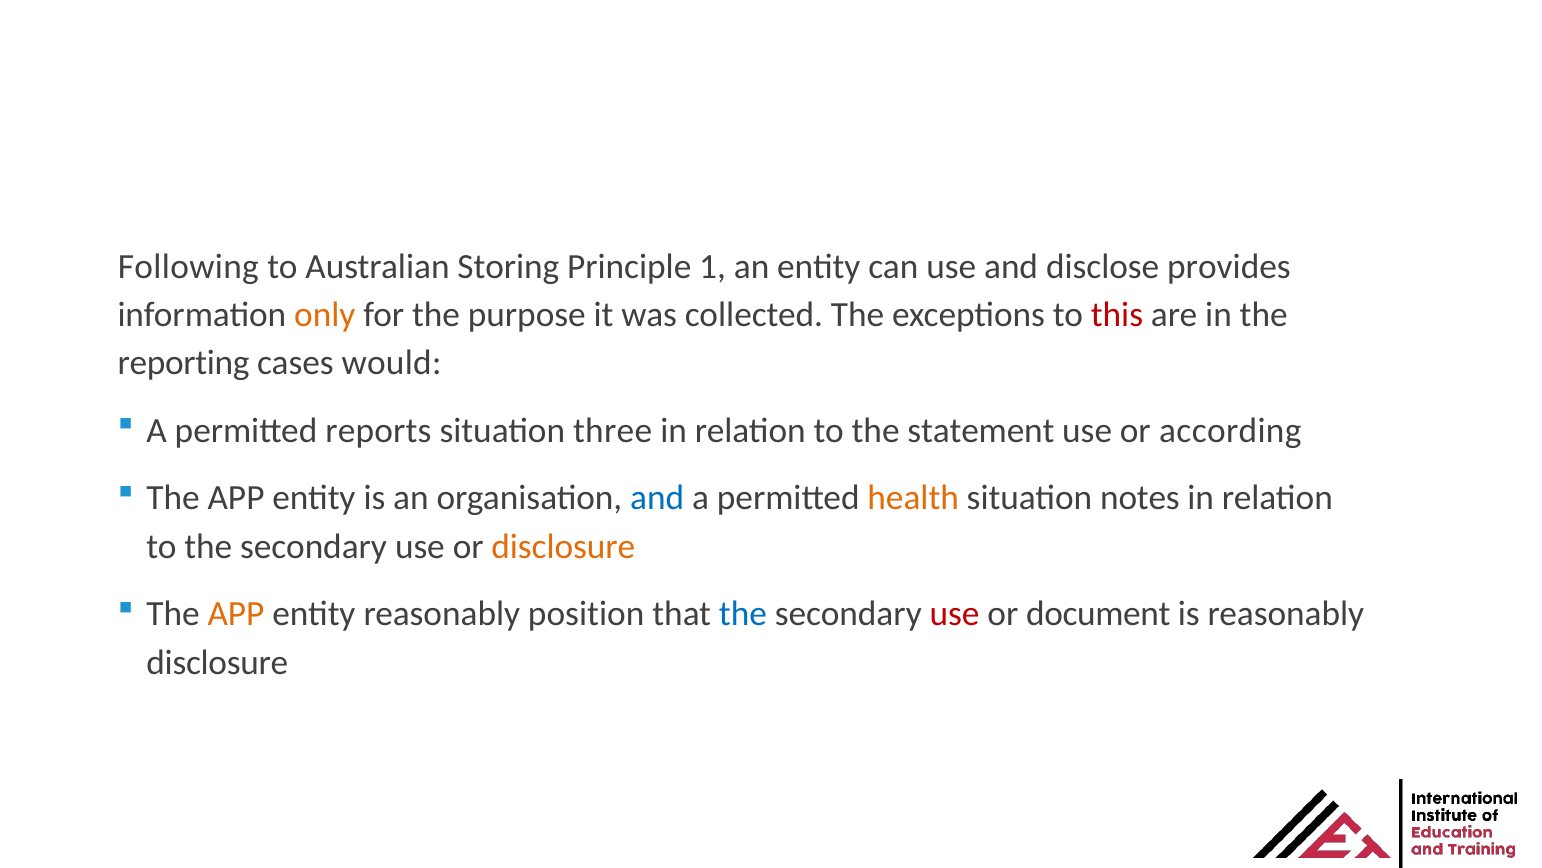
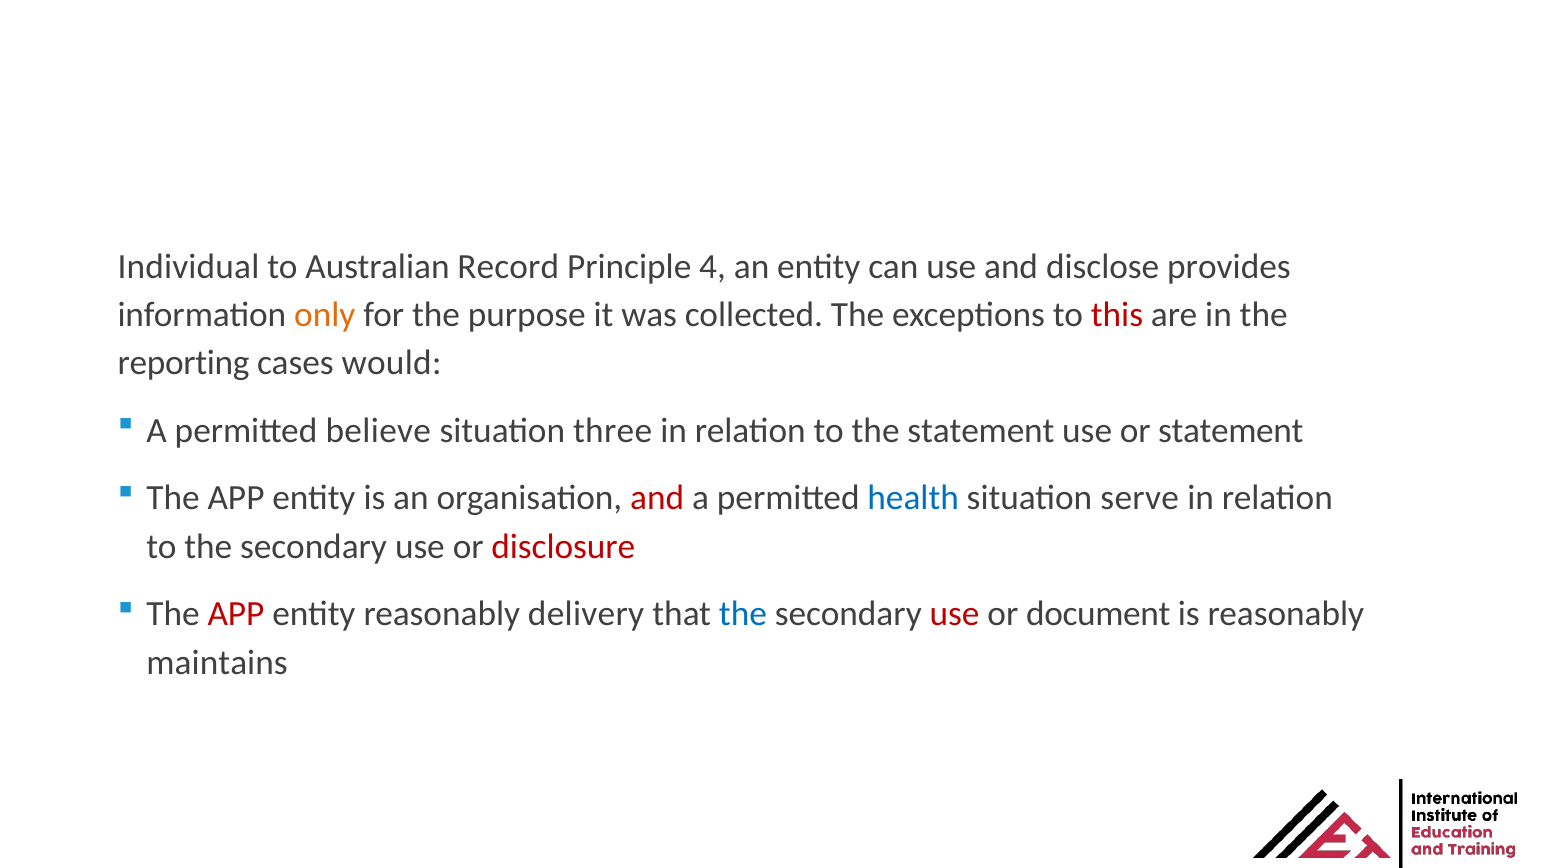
Following: Following -> Individual (188, 266)
Storing: Storing -> Record (508, 266)
1: 1 -> 4 (713, 266)
reports: reports -> believe (378, 430)
or according: according -> statement (1231, 430)
and colour: blue -> red (657, 498)
health colour: orange -> blue (913, 498)
notes: notes -> serve (1140, 498)
disclosure colour: orange -> red (563, 546)
APP colour: orange -> red (236, 614)
position: position -> delivery (586, 614)
disclosure: disclosure -> maintains (217, 662)
